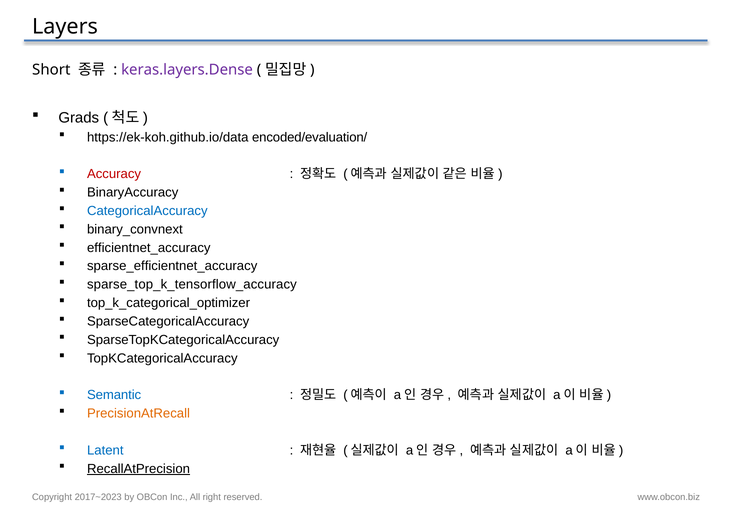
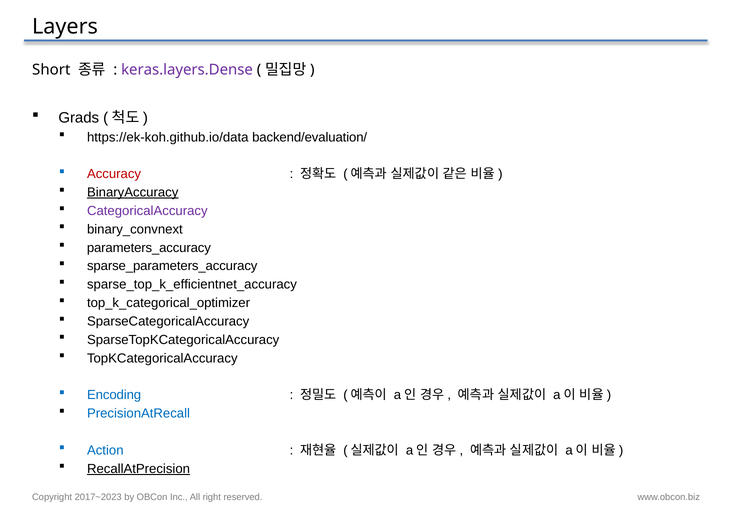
encoded/evaluation/: encoded/evaluation/ -> backend/evaluation/ (310, 137)
BinaryAccuracy underline: none -> present (133, 192)
CategoricalAccuracy colour: blue -> purple (147, 211)
efficientnet_accuracy: efficientnet_accuracy -> parameters_accuracy (149, 248)
sparse_efficientnet_accuracy: sparse_efficientnet_accuracy -> sparse_parameters_accuracy (172, 266)
sparse_top_k_tensorflow_accuracy: sparse_top_k_tensorflow_accuracy -> sparse_top_k_efficientnet_accuracy (192, 284)
Semantic: Semantic -> Encoding (114, 395)
PrecisionAtRecall colour: orange -> blue (139, 413)
Latent: Latent -> Action (105, 450)
